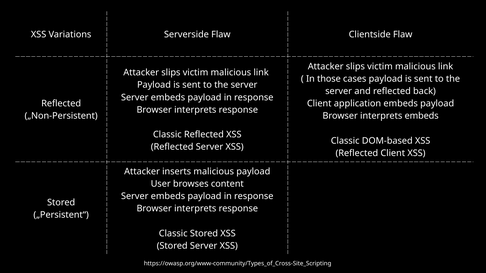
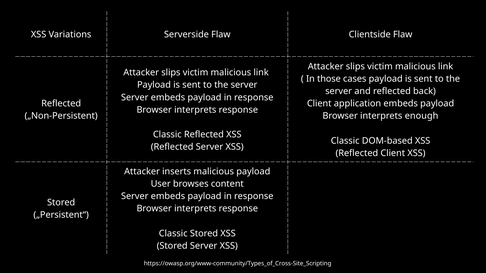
interprets embeds: embeds -> enough (422, 116)
